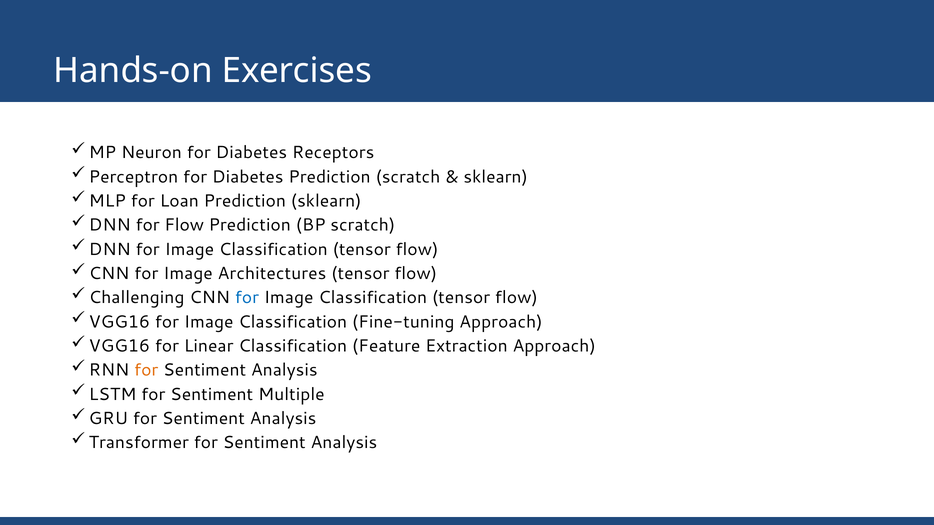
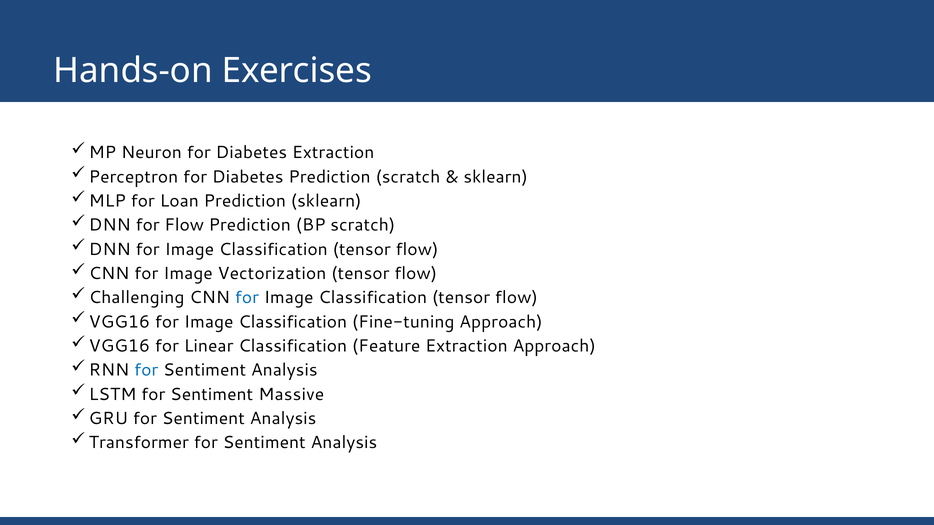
Diabetes Receptors: Receptors -> Extraction (333, 153)
Architectures: Architectures -> Vectorization (272, 274)
for colour: orange -> blue (146, 370)
Multiple: Multiple -> Massive (291, 395)
